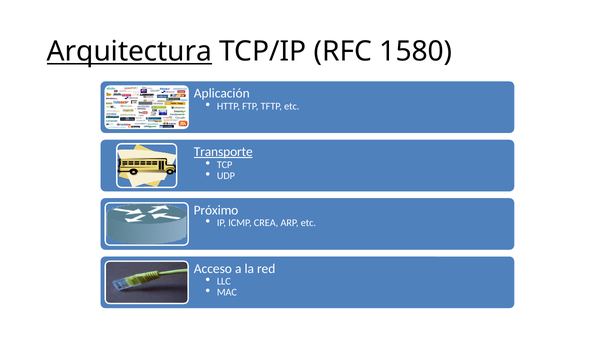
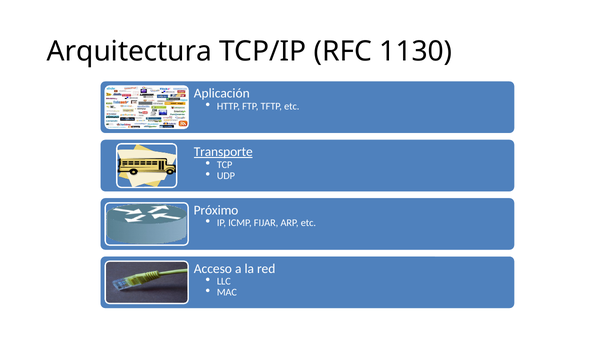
Arquitectura underline: present -> none (129, 52)
1580: 1580 -> 1130 (416, 52)
CREA: CREA -> FIJAR (266, 223)
